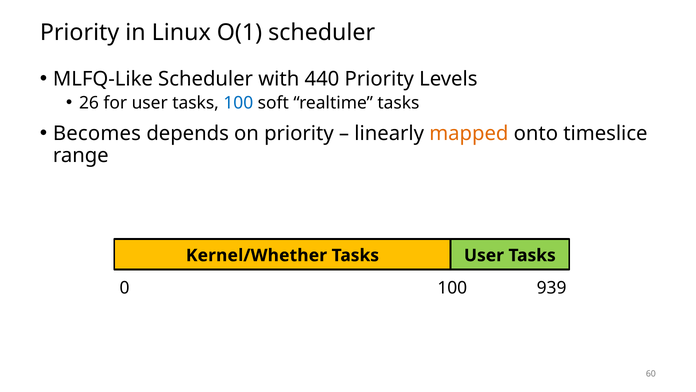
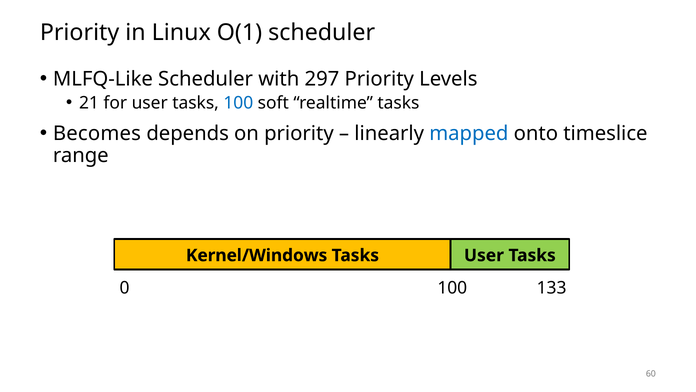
440: 440 -> 297 (322, 79)
26: 26 -> 21 (89, 103)
mapped colour: orange -> blue (469, 133)
Kernel/Whether: Kernel/Whether -> Kernel/Windows (257, 255)
939: 939 -> 133 (552, 288)
